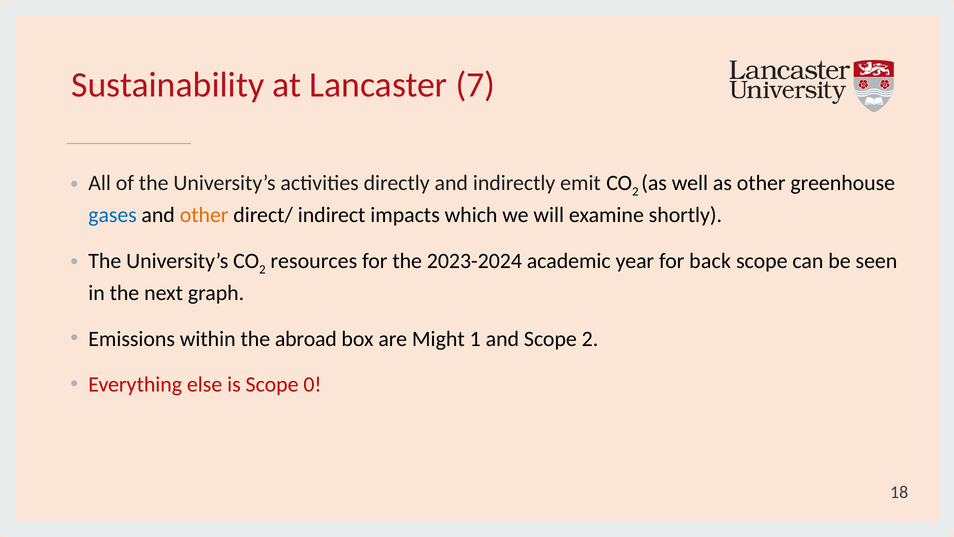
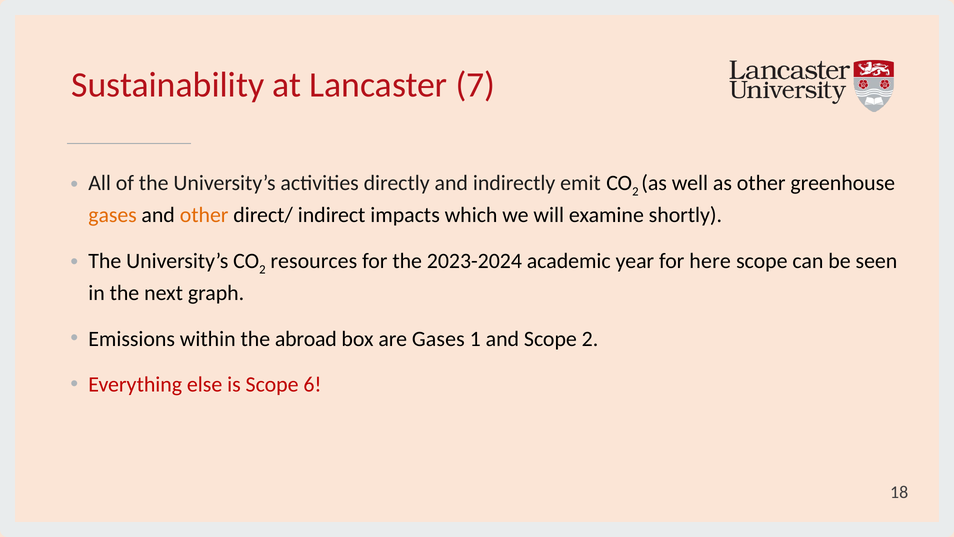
gases colour: blue -> orange (113, 215)
back: back -> here (710, 261)
are Might: Might -> Gases (438, 339)
0: 0 -> 6 (312, 385)
